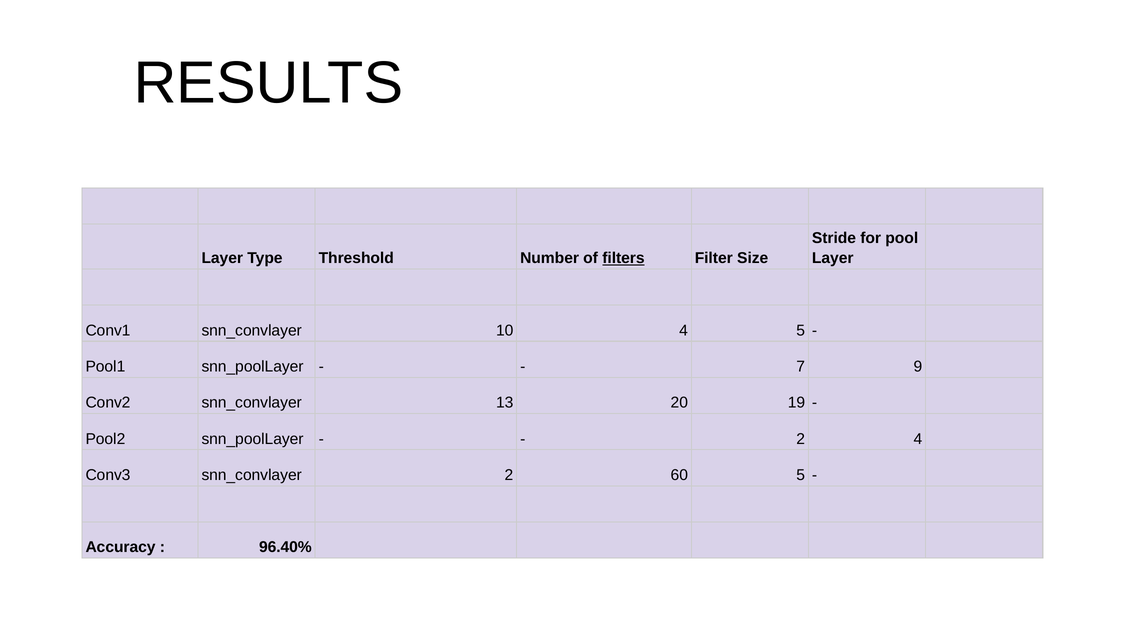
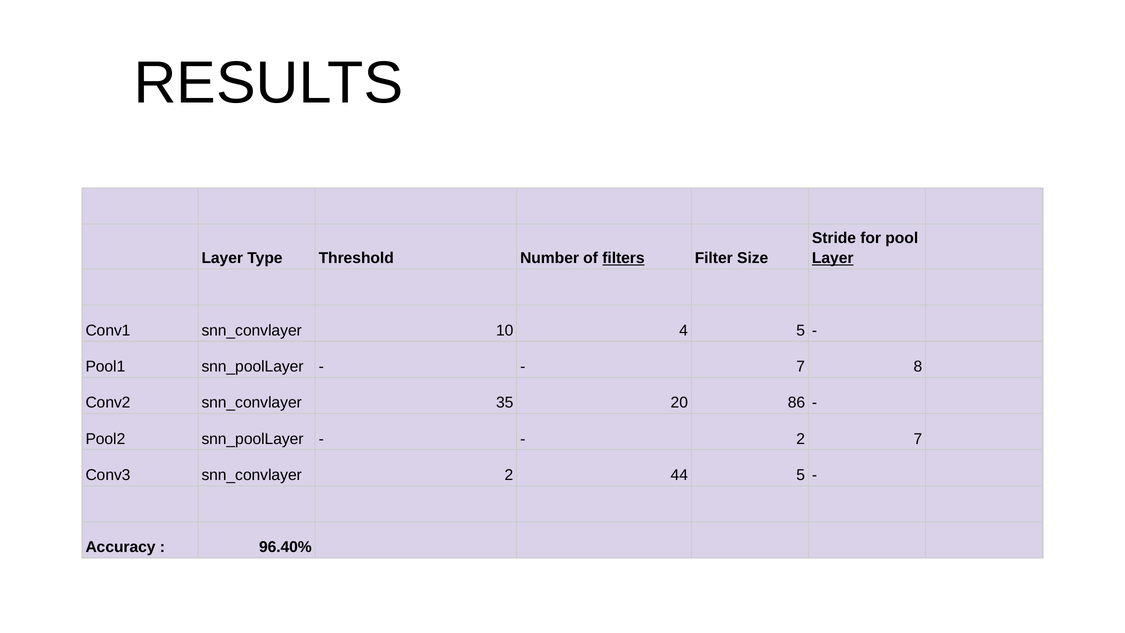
Layer underline: none -> present (833, 258)
9: 9 -> 8 (918, 366)
13: 13 -> 35 (505, 403)
19: 19 -> 86 (796, 403)
2 4: 4 -> 7 (918, 439)
60: 60 -> 44 (679, 475)
